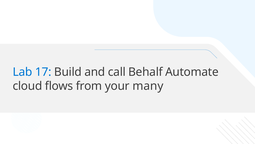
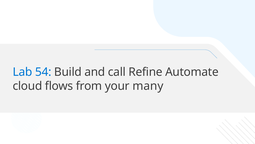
17: 17 -> 54 (43, 72)
Behalf: Behalf -> Refine (146, 72)
